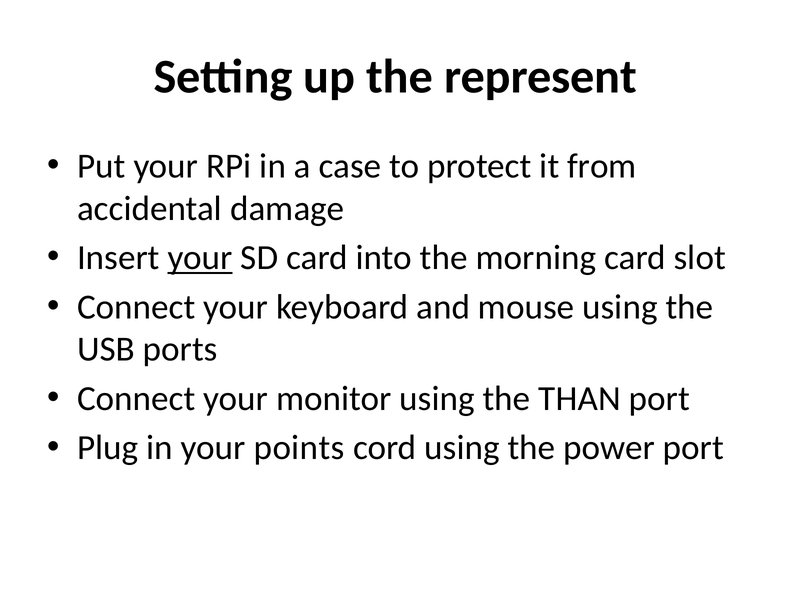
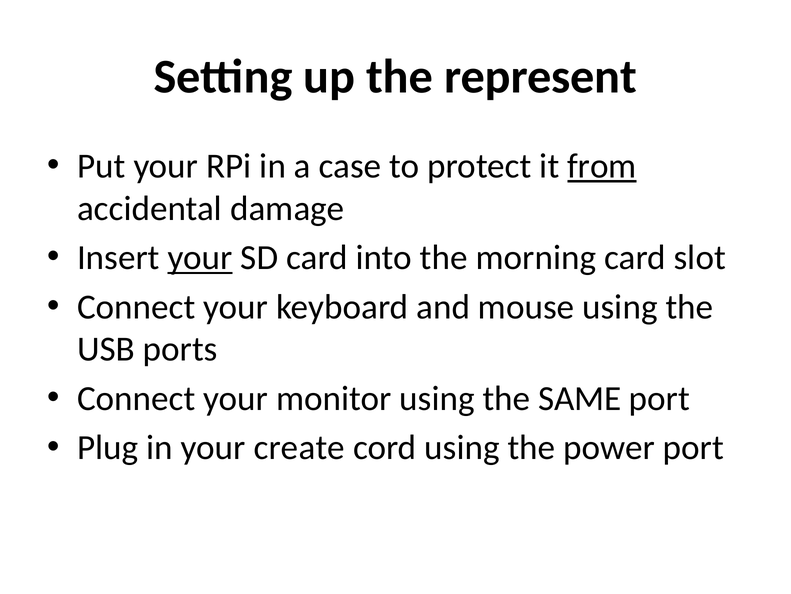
from underline: none -> present (602, 166)
THAN: THAN -> SAME (580, 398)
points: points -> create (299, 447)
